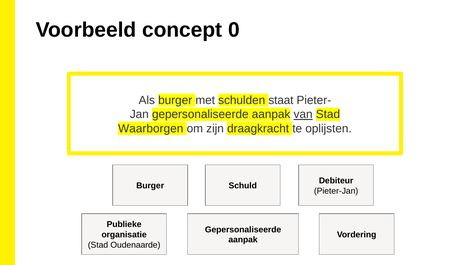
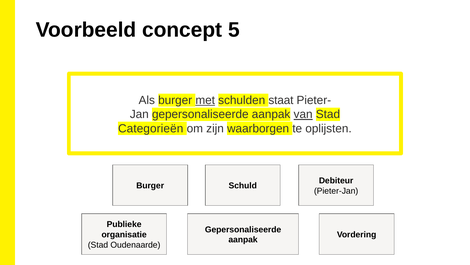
0: 0 -> 5 (234, 30)
met underline: none -> present (205, 100)
Waarborgen: Waarborgen -> Categorieën (151, 128)
draagkracht: draagkracht -> waarborgen (258, 128)
